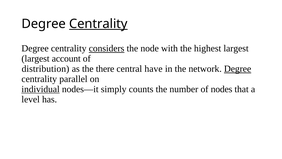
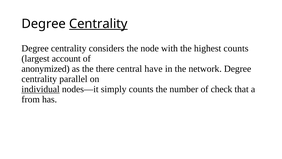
considers underline: present -> none (107, 48)
highest largest: largest -> counts (236, 48)
distribution: distribution -> anonymized (46, 69)
Degree underline: present -> none (238, 69)
nodes: nodes -> check (222, 89)
level: level -> from (31, 99)
